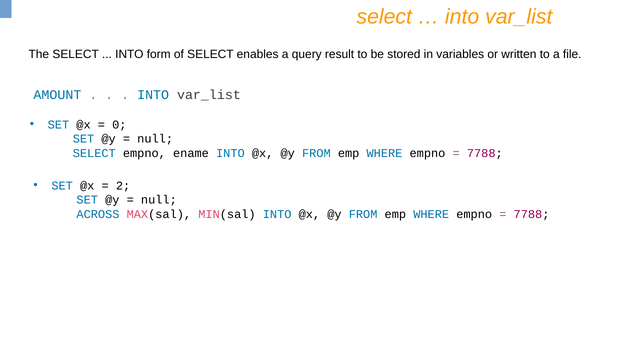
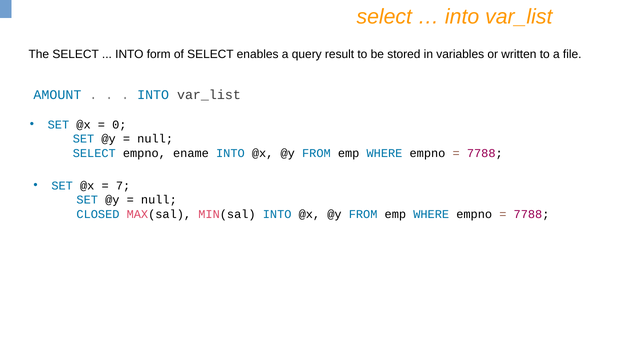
2: 2 -> 7 (123, 186)
ACROSS: ACROSS -> CLOSED (98, 215)
